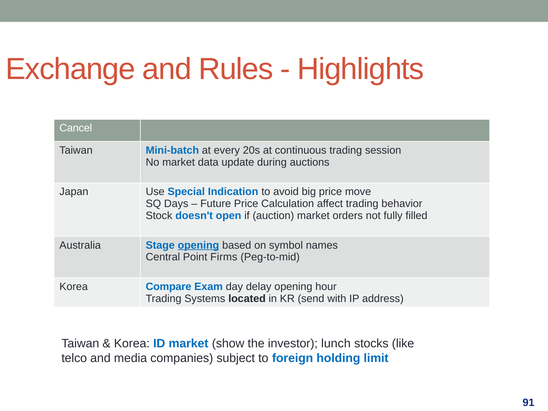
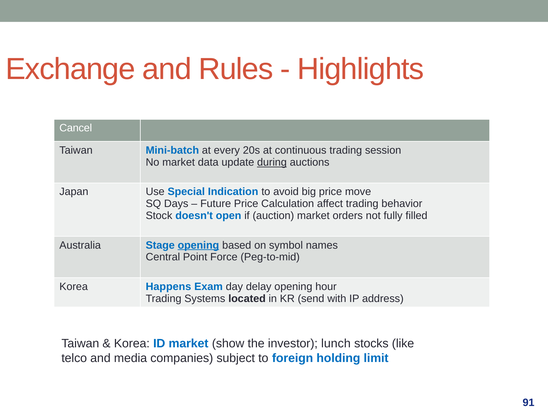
during underline: none -> present (272, 162)
Firms: Firms -> Force (224, 257)
Compare: Compare -> Happens (168, 287)
